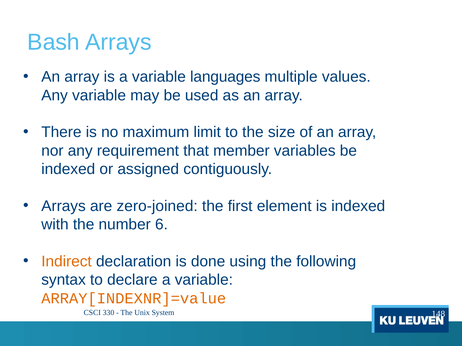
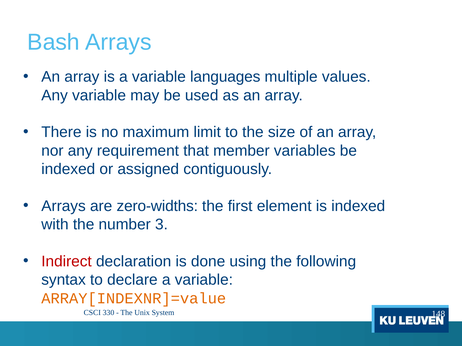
zero-joined: zero-joined -> zero-widths (157, 206)
6: 6 -> 3 (161, 225)
Indirect colour: orange -> red (67, 262)
